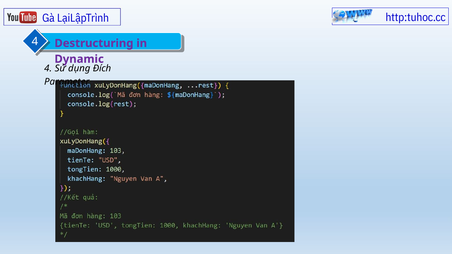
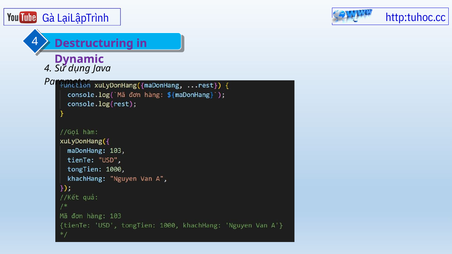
Đích: Đích -> Java (102, 69)
